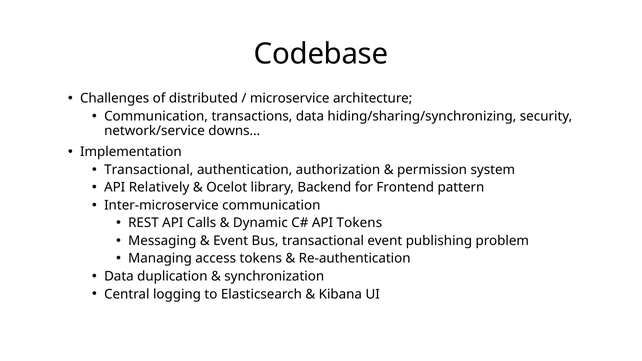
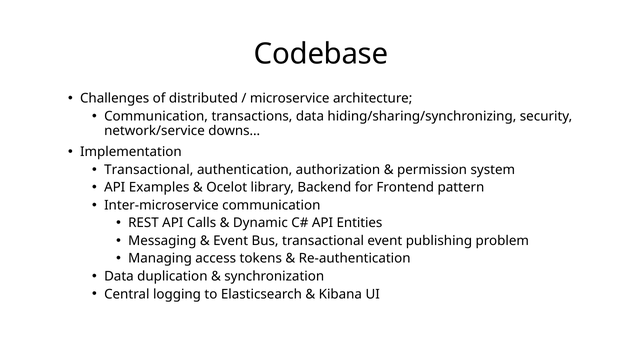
Relatively: Relatively -> Examples (159, 187)
API Tokens: Tokens -> Entities (359, 223)
